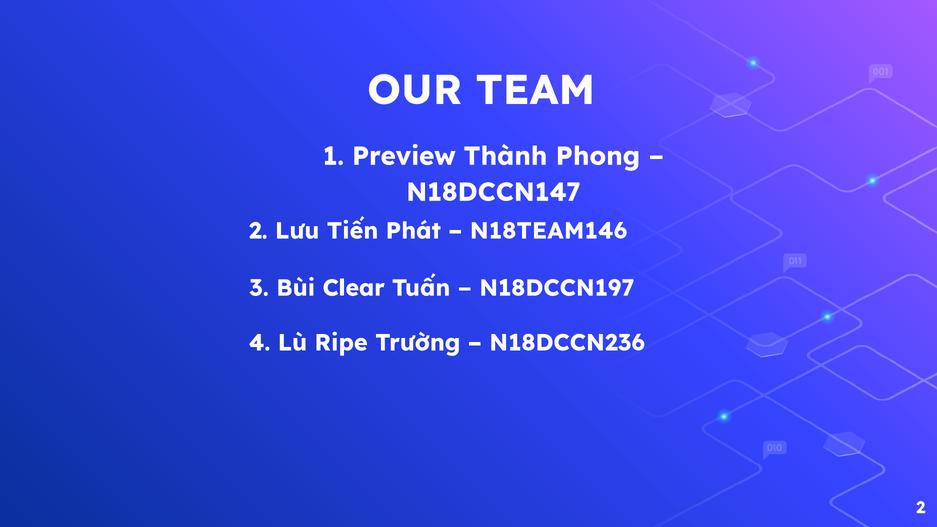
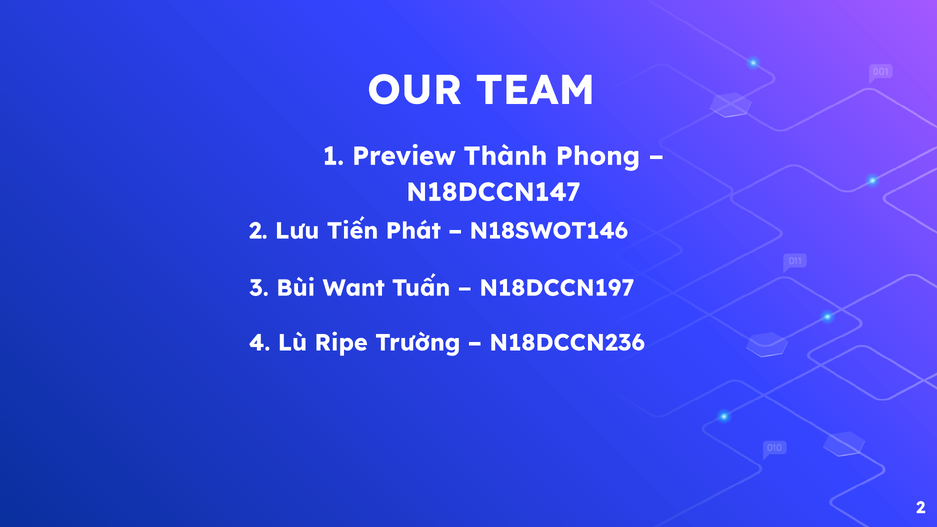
N18TEAM146: N18TEAM146 -> N18SWOT146 (549, 231)
Clear: Clear -> Want (354, 288)
